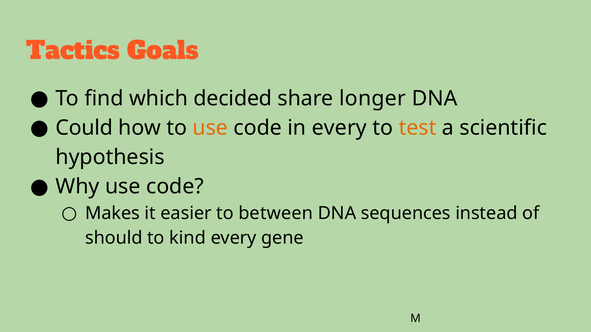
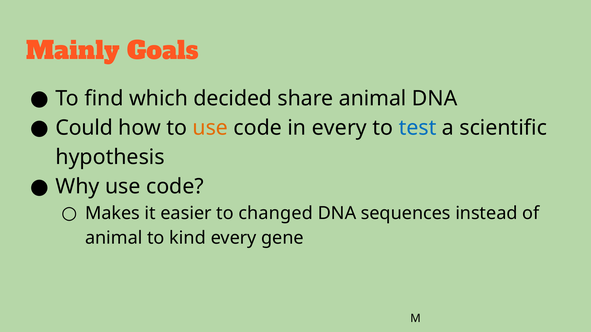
Tactics: Tactics -> Mainly (73, 51)
share longer: longer -> animal (373, 99)
test colour: orange -> blue (418, 128)
between: between -> changed (276, 213)
should: should -> animal (114, 238)
